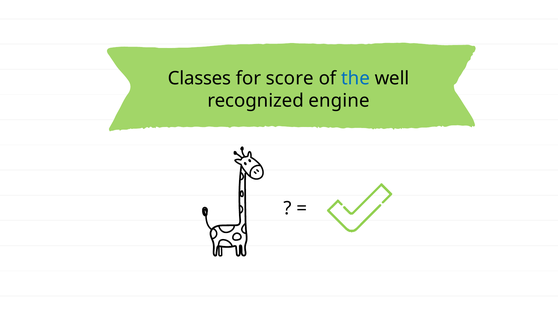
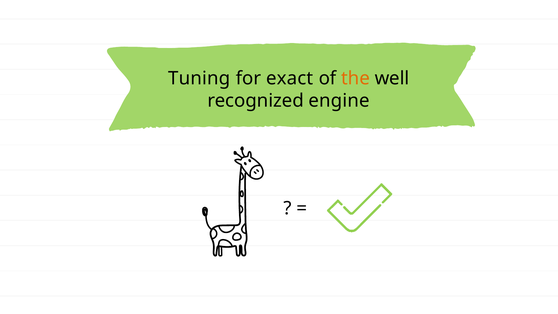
Classes: Classes -> Tuning (199, 78)
score: score -> exact (290, 78)
the colour: blue -> orange (356, 78)
